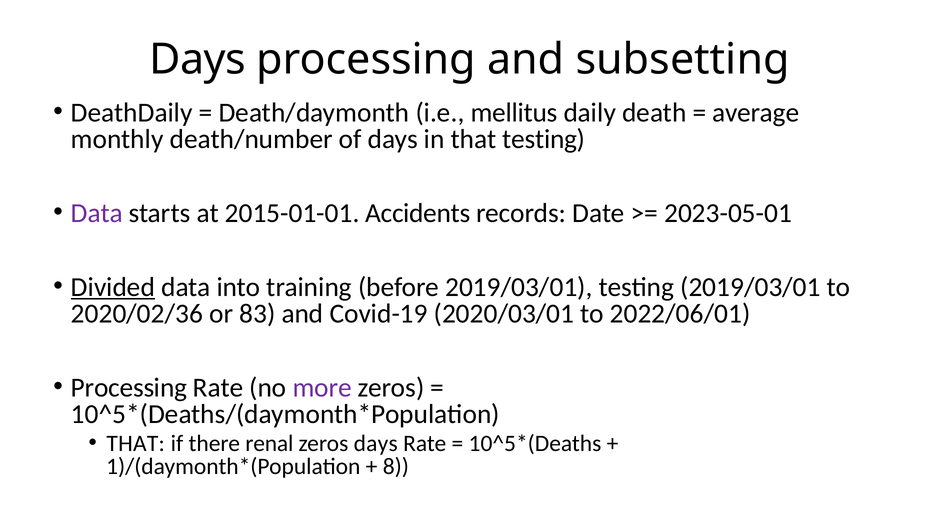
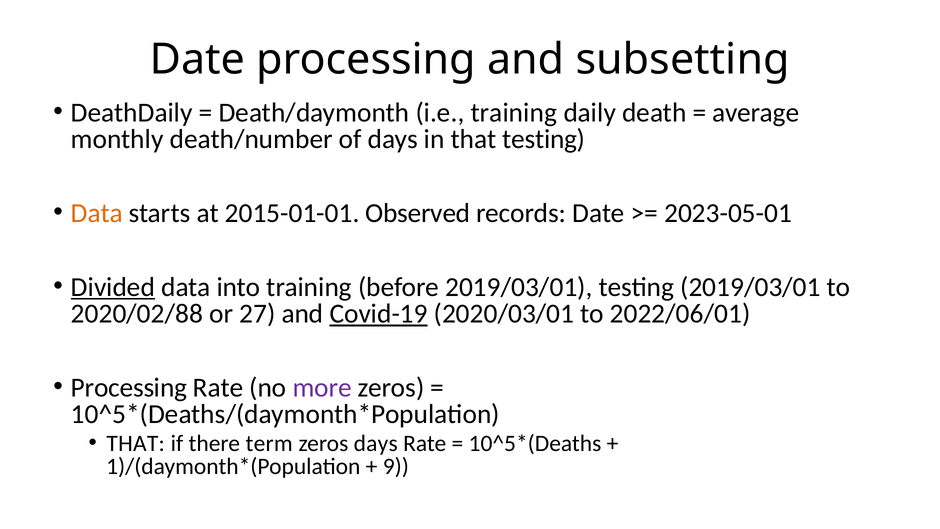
Days: Days -> Date (197, 60)
i.e mellitus: mellitus -> training (514, 112)
Data colour: purple -> orange (97, 213)
Accidents: Accidents -> Observed (418, 213)
2020/02/36: 2020/02/36 -> 2020/02/88 (137, 314)
83: 83 -> 27 (257, 314)
Covid-19 underline: none -> present (379, 314)
renal: renal -> term (269, 443)
8: 8 -> 9 (396, 466)
